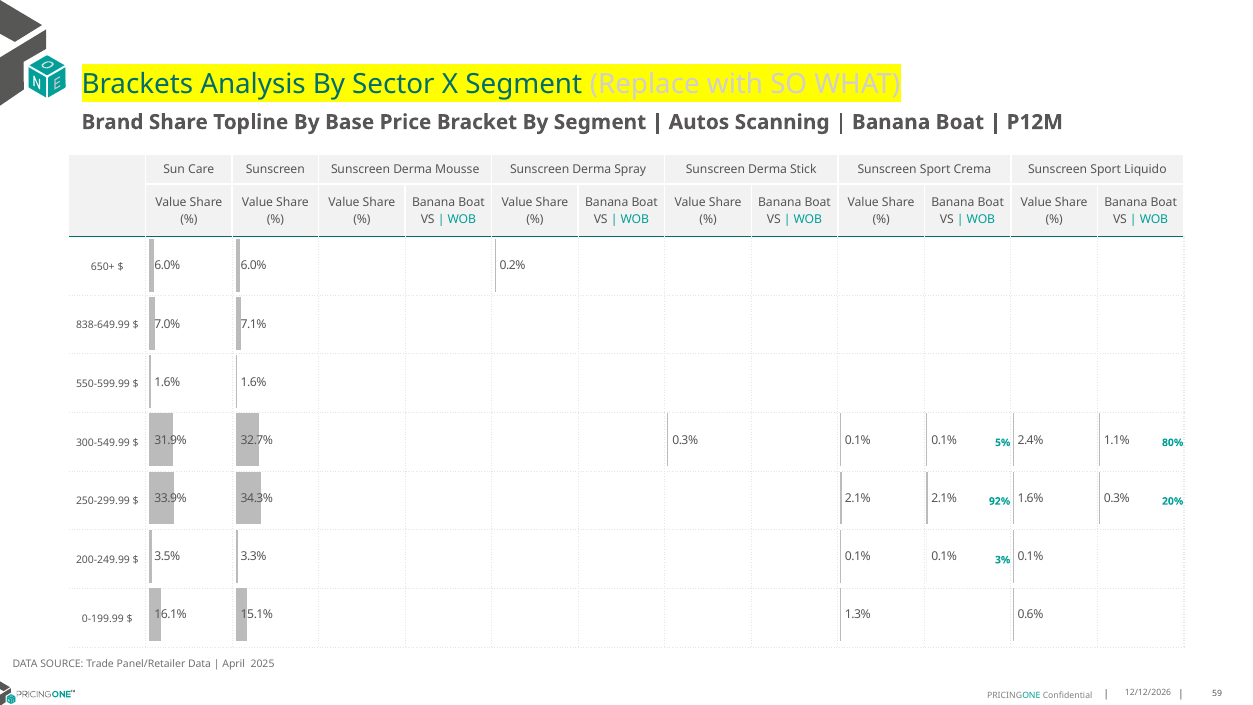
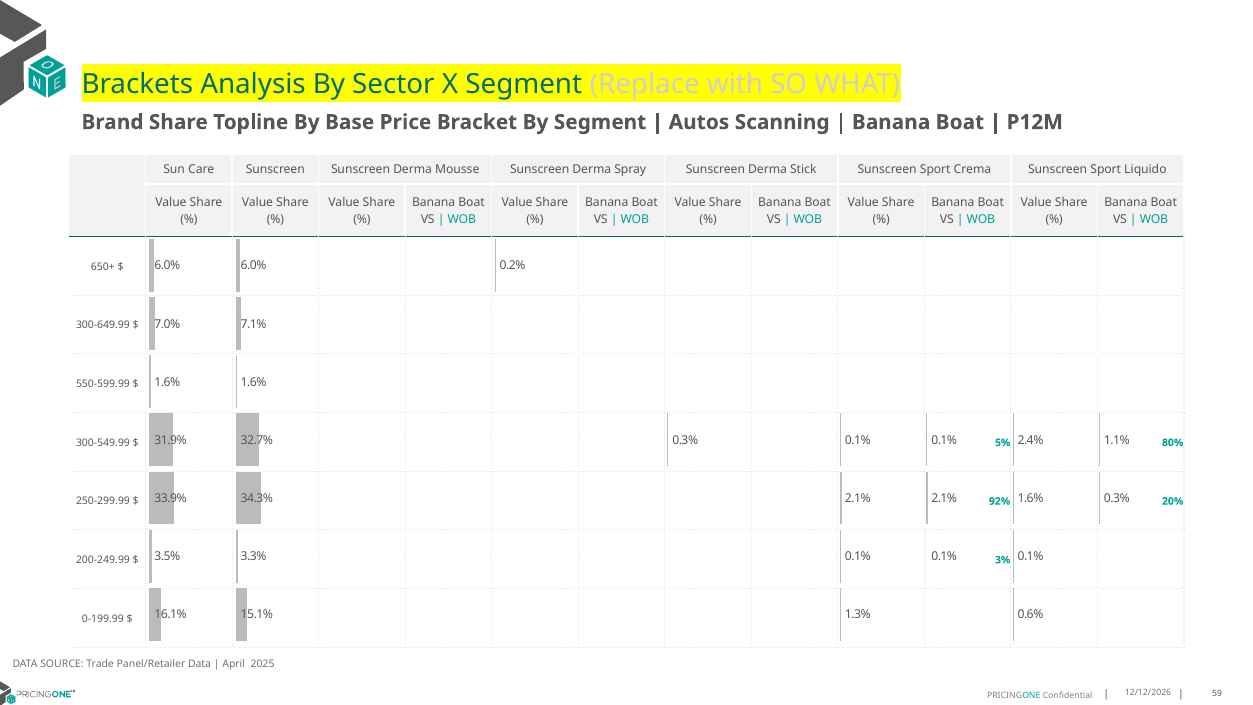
838-649.99: 838-649.99 -> 300-649.99 (103, 325)
